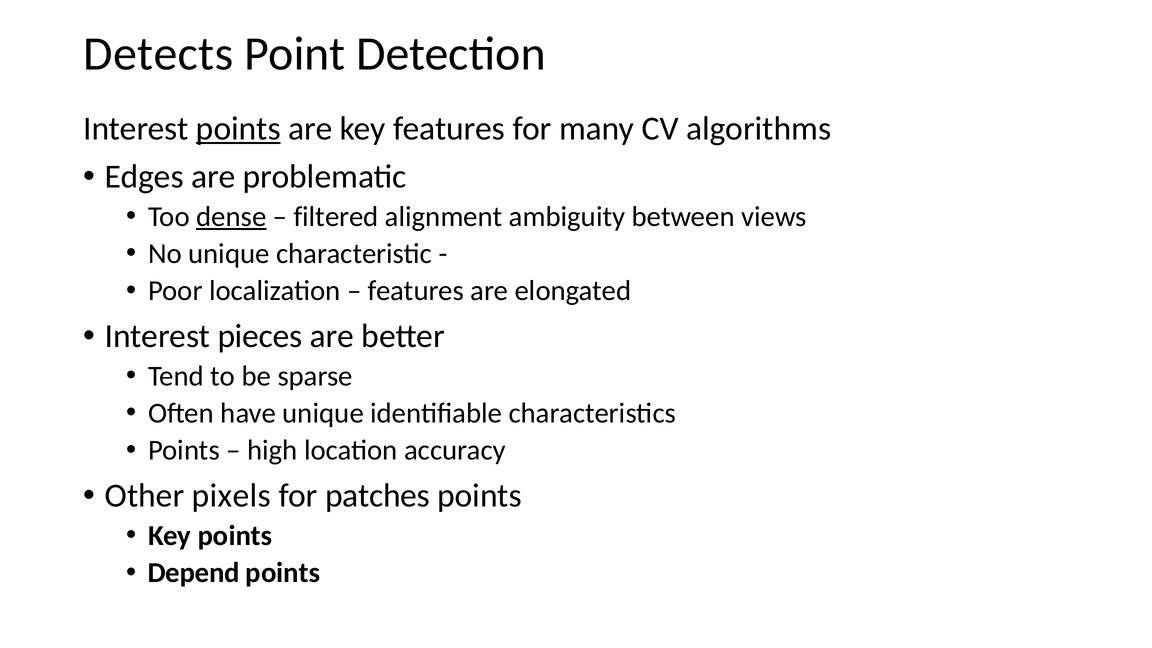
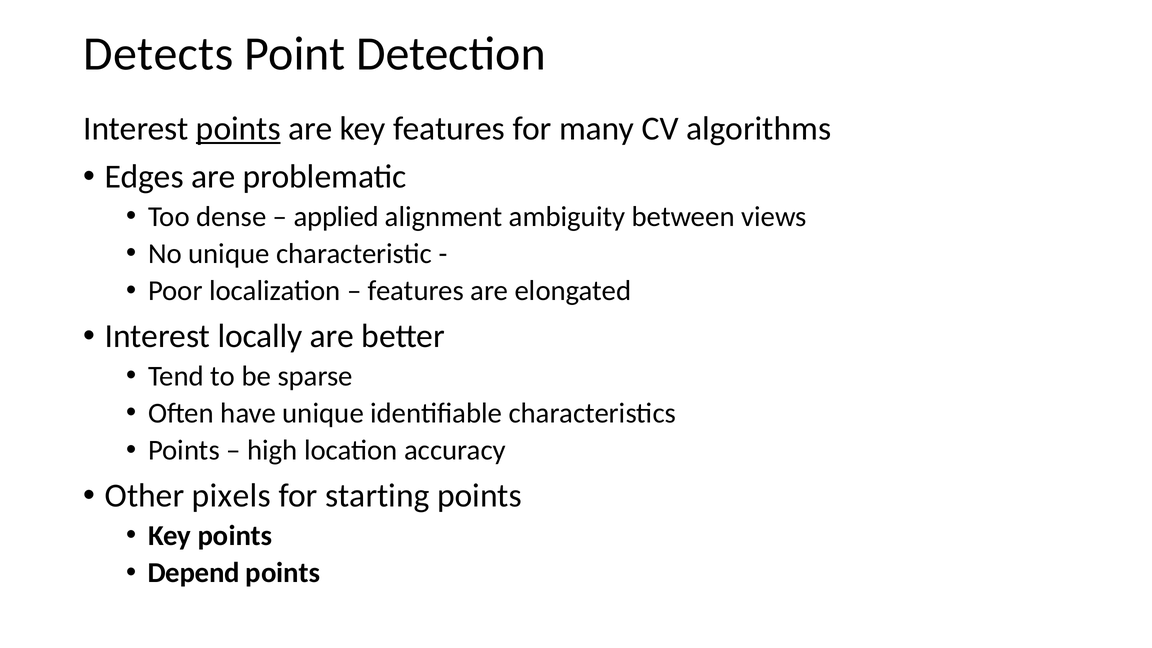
dense underline: present -> none (231, 217)
filtered: filtered -> applied (336, 217)
pieces: pieces -> locally (260, 336)
patches: patches -> starting (377, 496)
